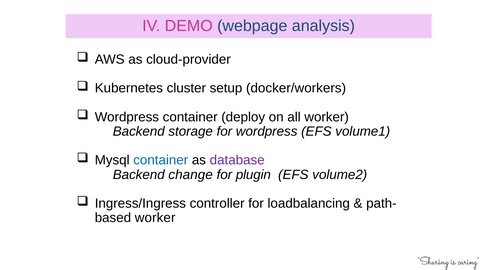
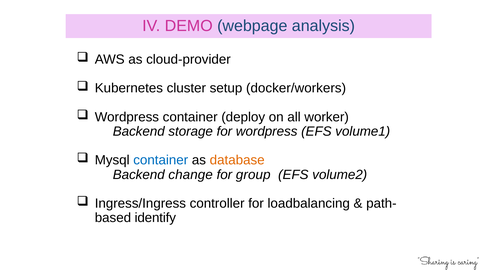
database colour: purple -> orange (237, 160)
plugin: plugin -> group (253, 175)
worker: worker -> identify (155, 218)
